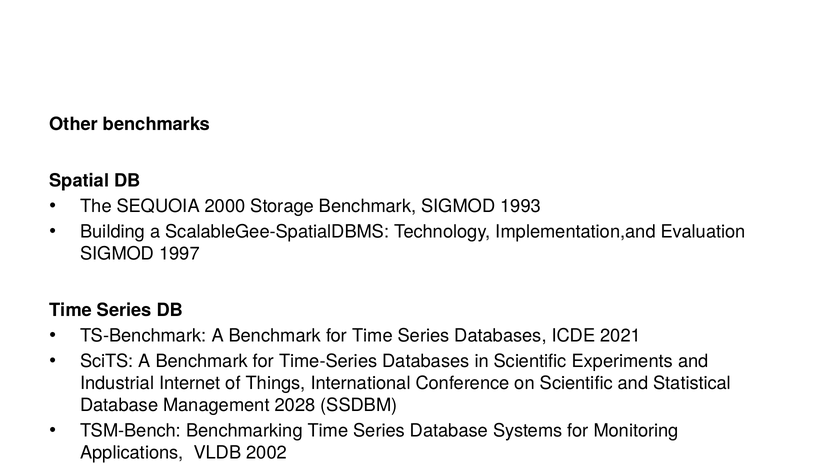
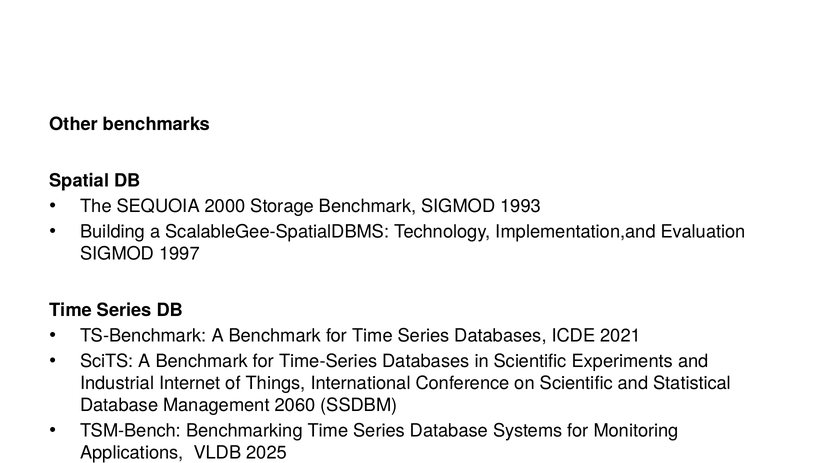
2028: 2028 -> 2060 (295, 405)
2002: 2002 -> 2025 (267, 453)
